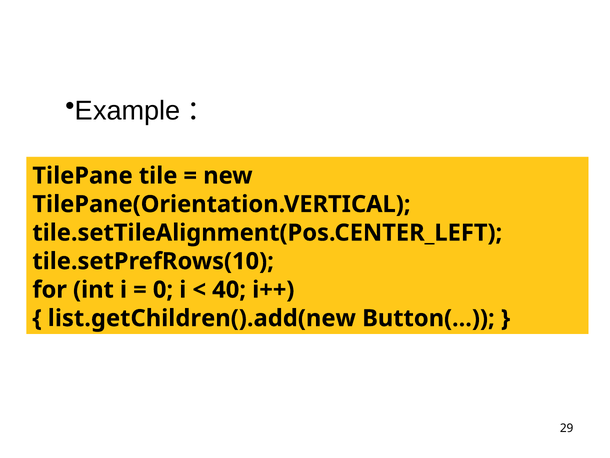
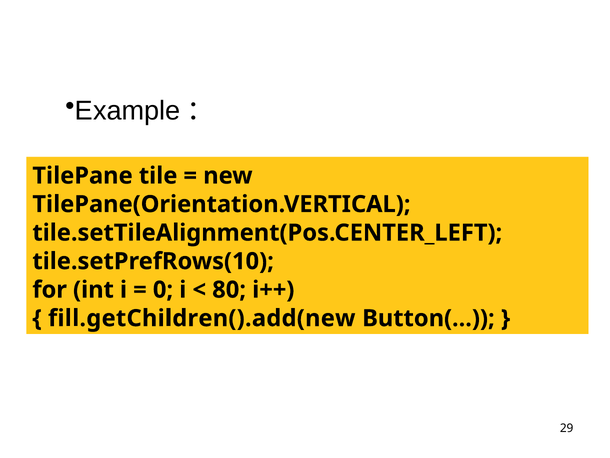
40: 40 -> 80 (229, 290)
list.getChildren().add(new: list.getChildren().add(new -> fill.getChildren().add(new (202, 318)
